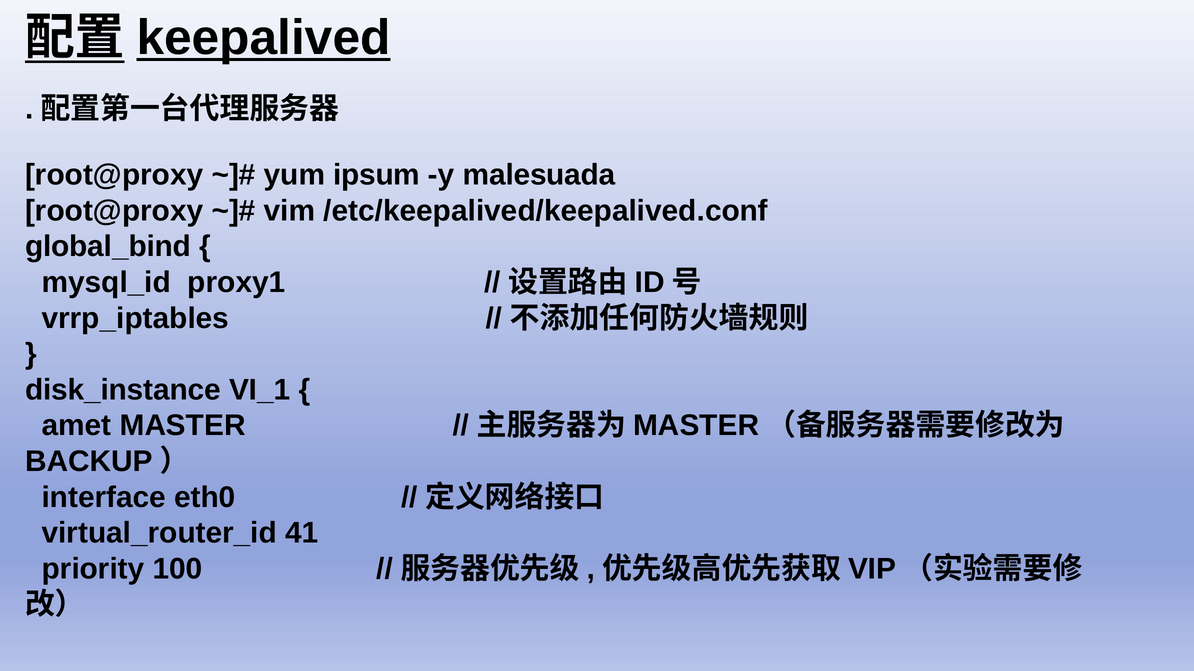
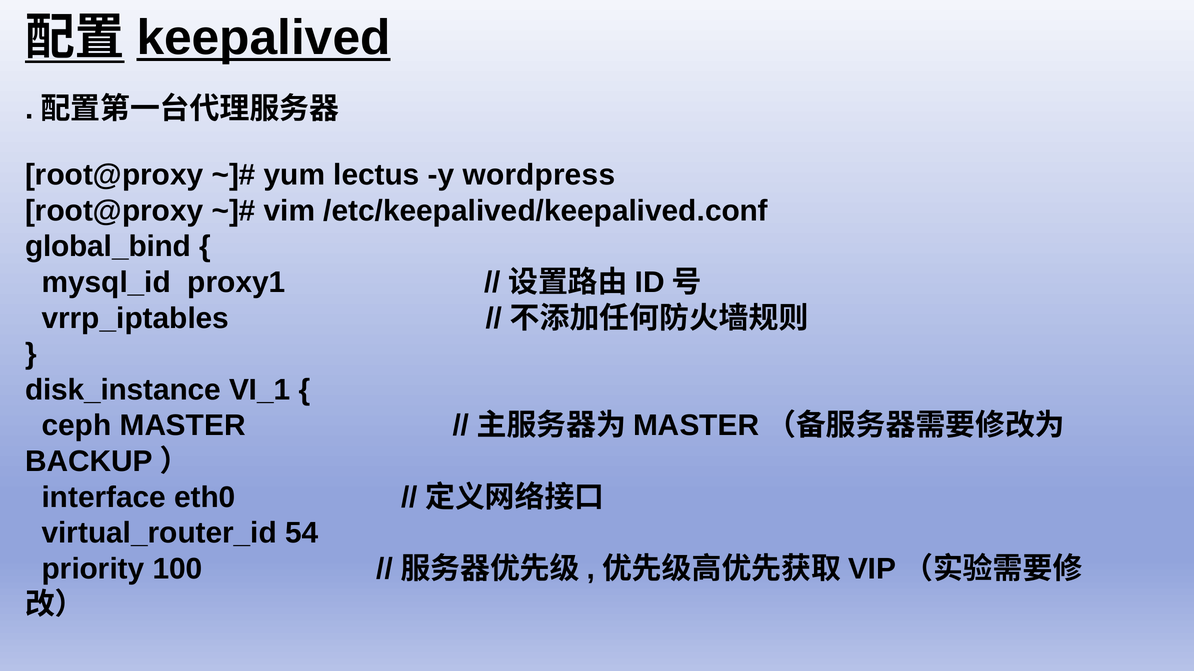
ipsum: ipsum -> lectus (377, 175)
malesuada: malesuada -> wordpress (539, 175)
amet: amet -> ceph (77, 426)
41: 41 -> 54 (302, 533)
